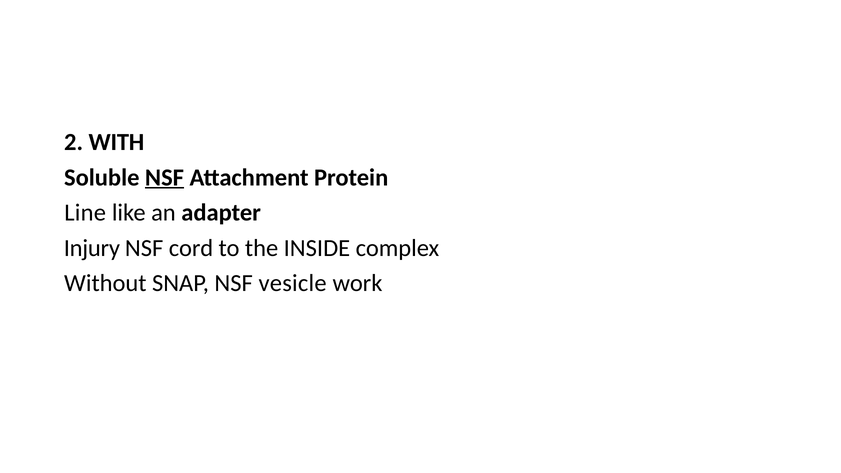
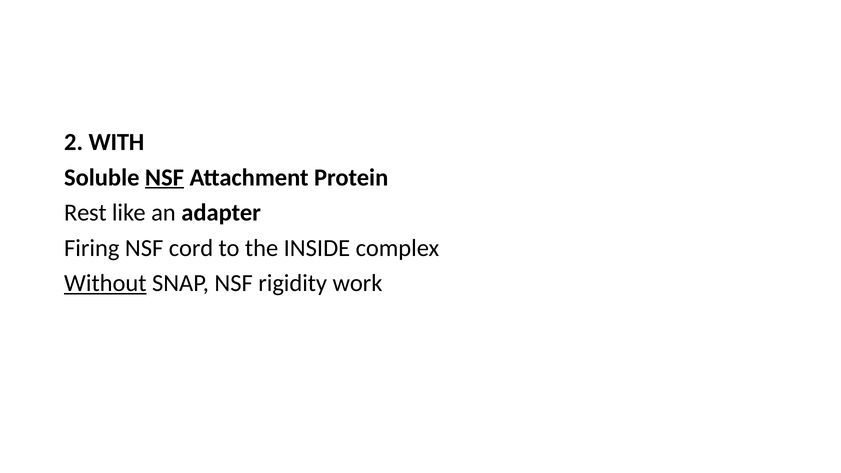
Line: Line -> Rest (85, 213)
Injury: Injury -> Firing (92, 248)
Without underline: none -> present (105, 283)
vesicle: vesicle -> rigidity (293, 283)
